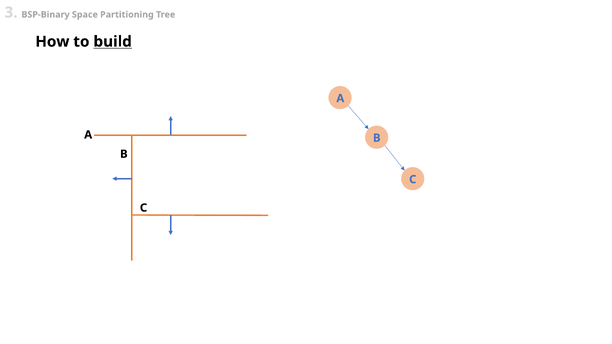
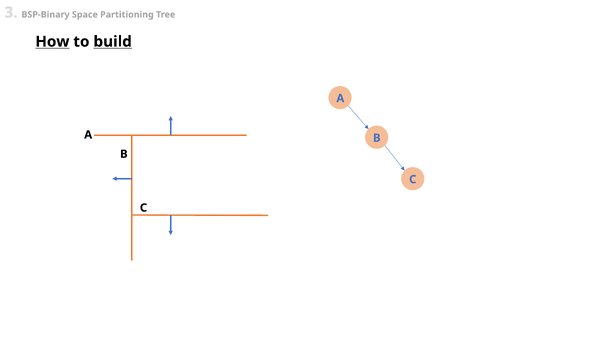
How underline: none -> present (52, 42)
